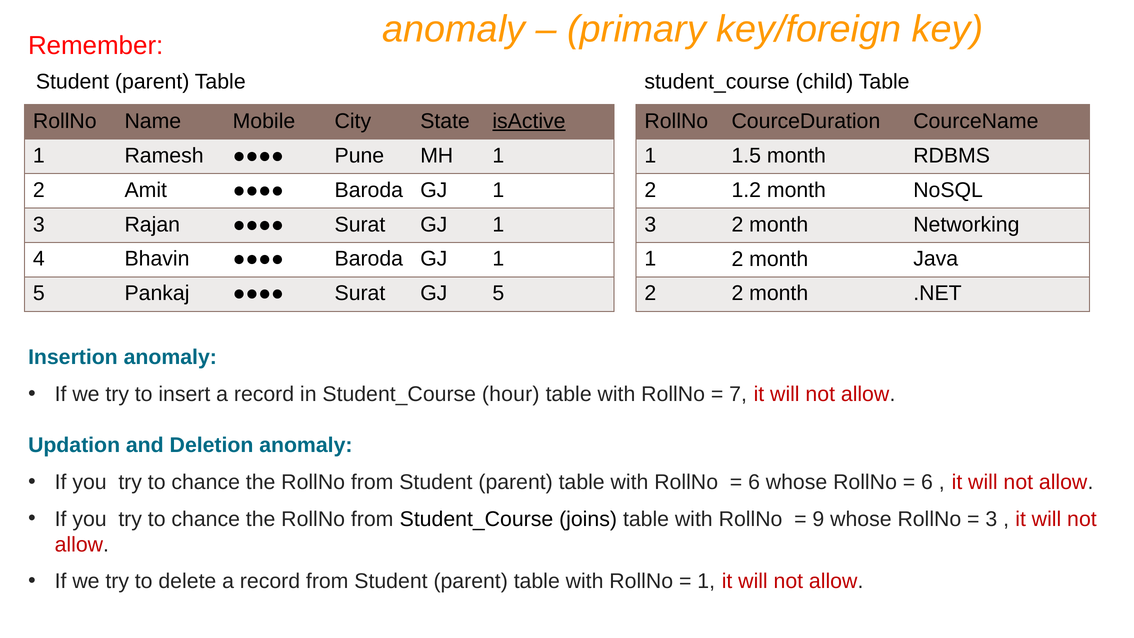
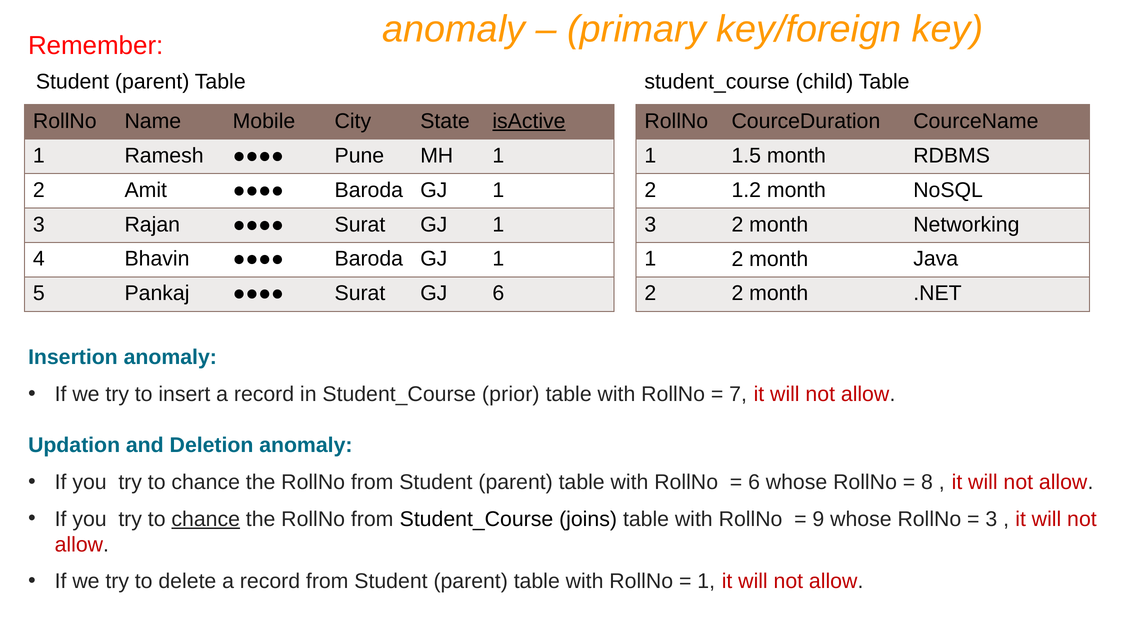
GJ 5: 5 -> 6 (498, 293)
hour: hour -> prior (511, 394)
6: 6 -> 8 (927, 482)
chance underline: none -> present (206, 519)
